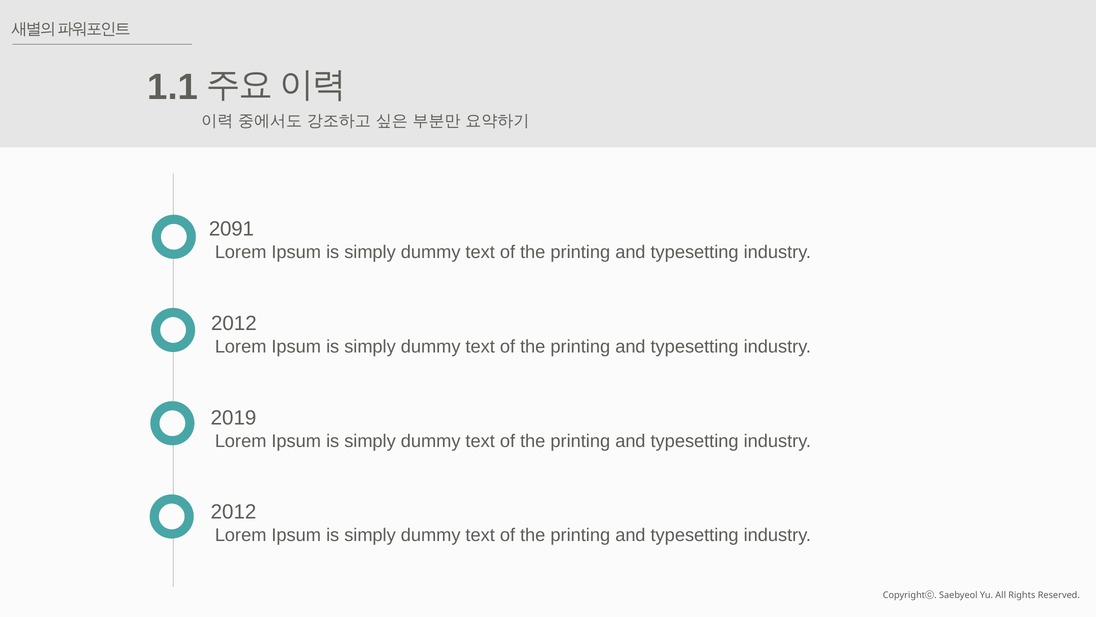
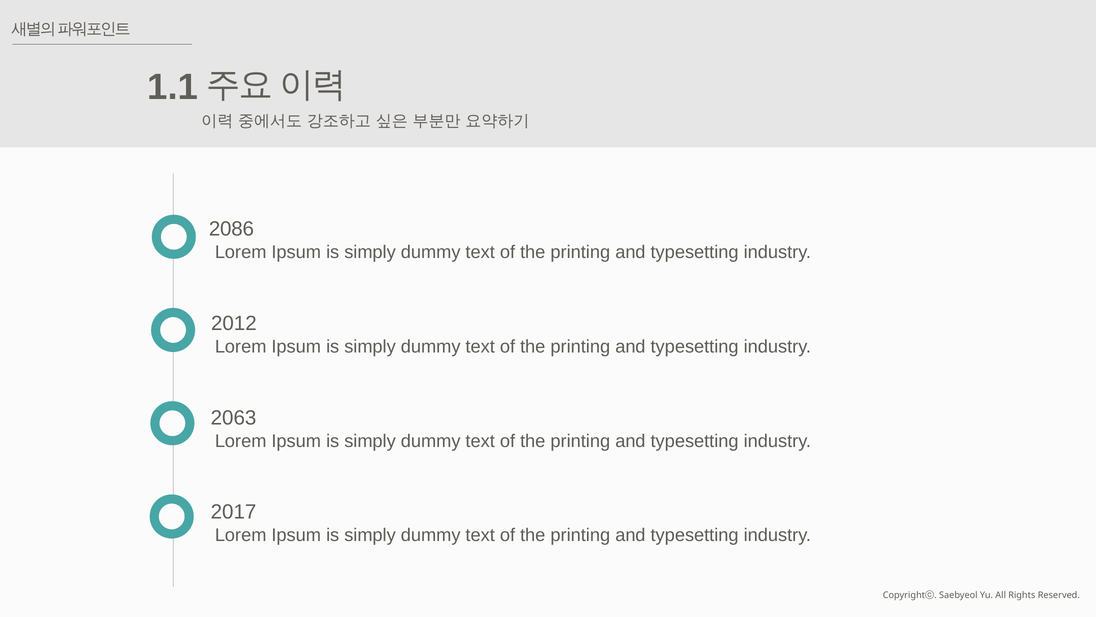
2091: 2091 -> 2086 (231, 229)
2019: 2019 -> 2063 (234, 417)
2012: 2012 -> 2017 (234, 512)
